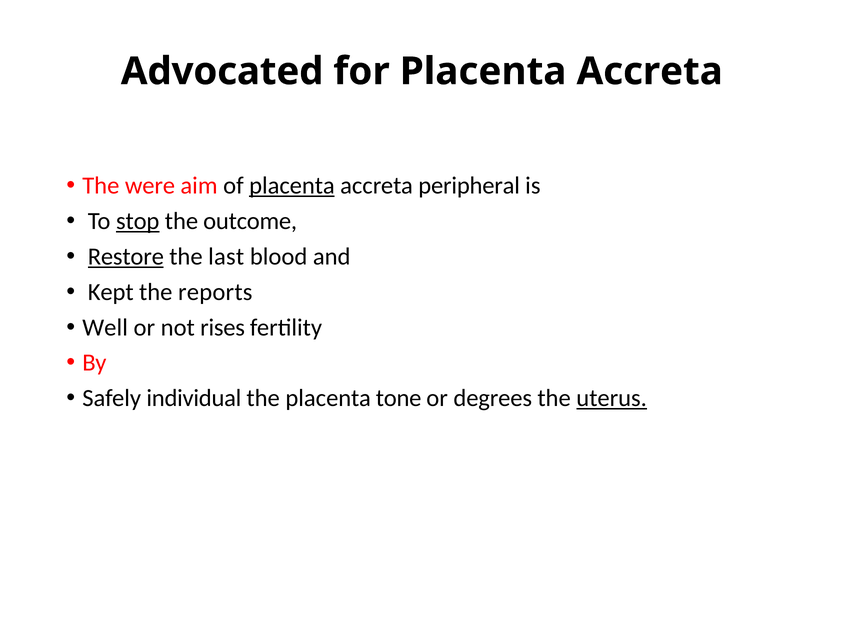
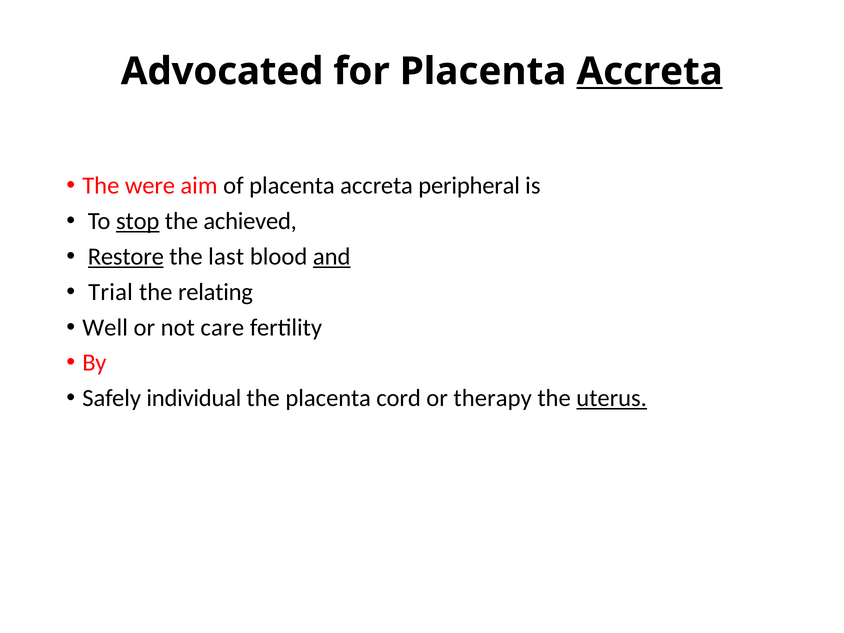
Accreta underline: none -> present (650, 71)
placenta underline: present -> none (292, 186)
outcome: outcome -> achieved (250, 221)
and underline: none -> present (332, 257)
Kept: Kept -> Trial (111, 292)
reports: reports -> relating (215, 292)
rises: rises -> care (222, 327)
tone: tone -> cord (399, 398)
degrees: degrees -> therapy (493, 398)
